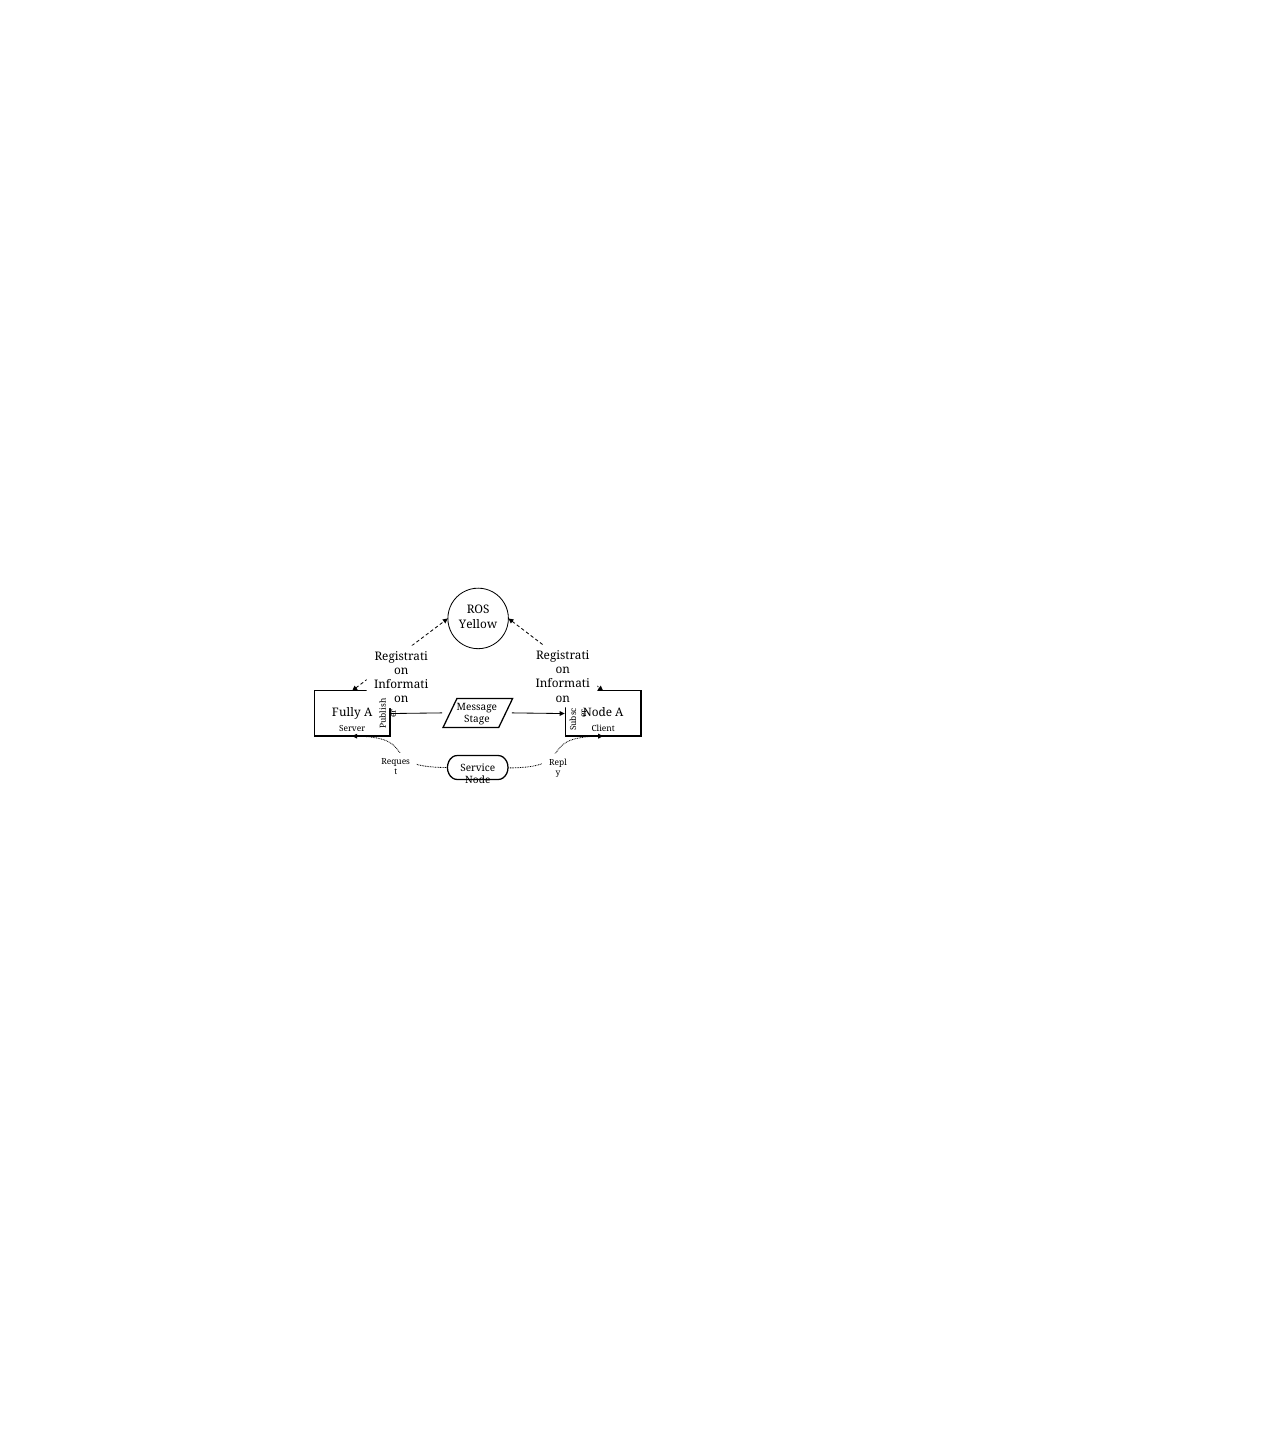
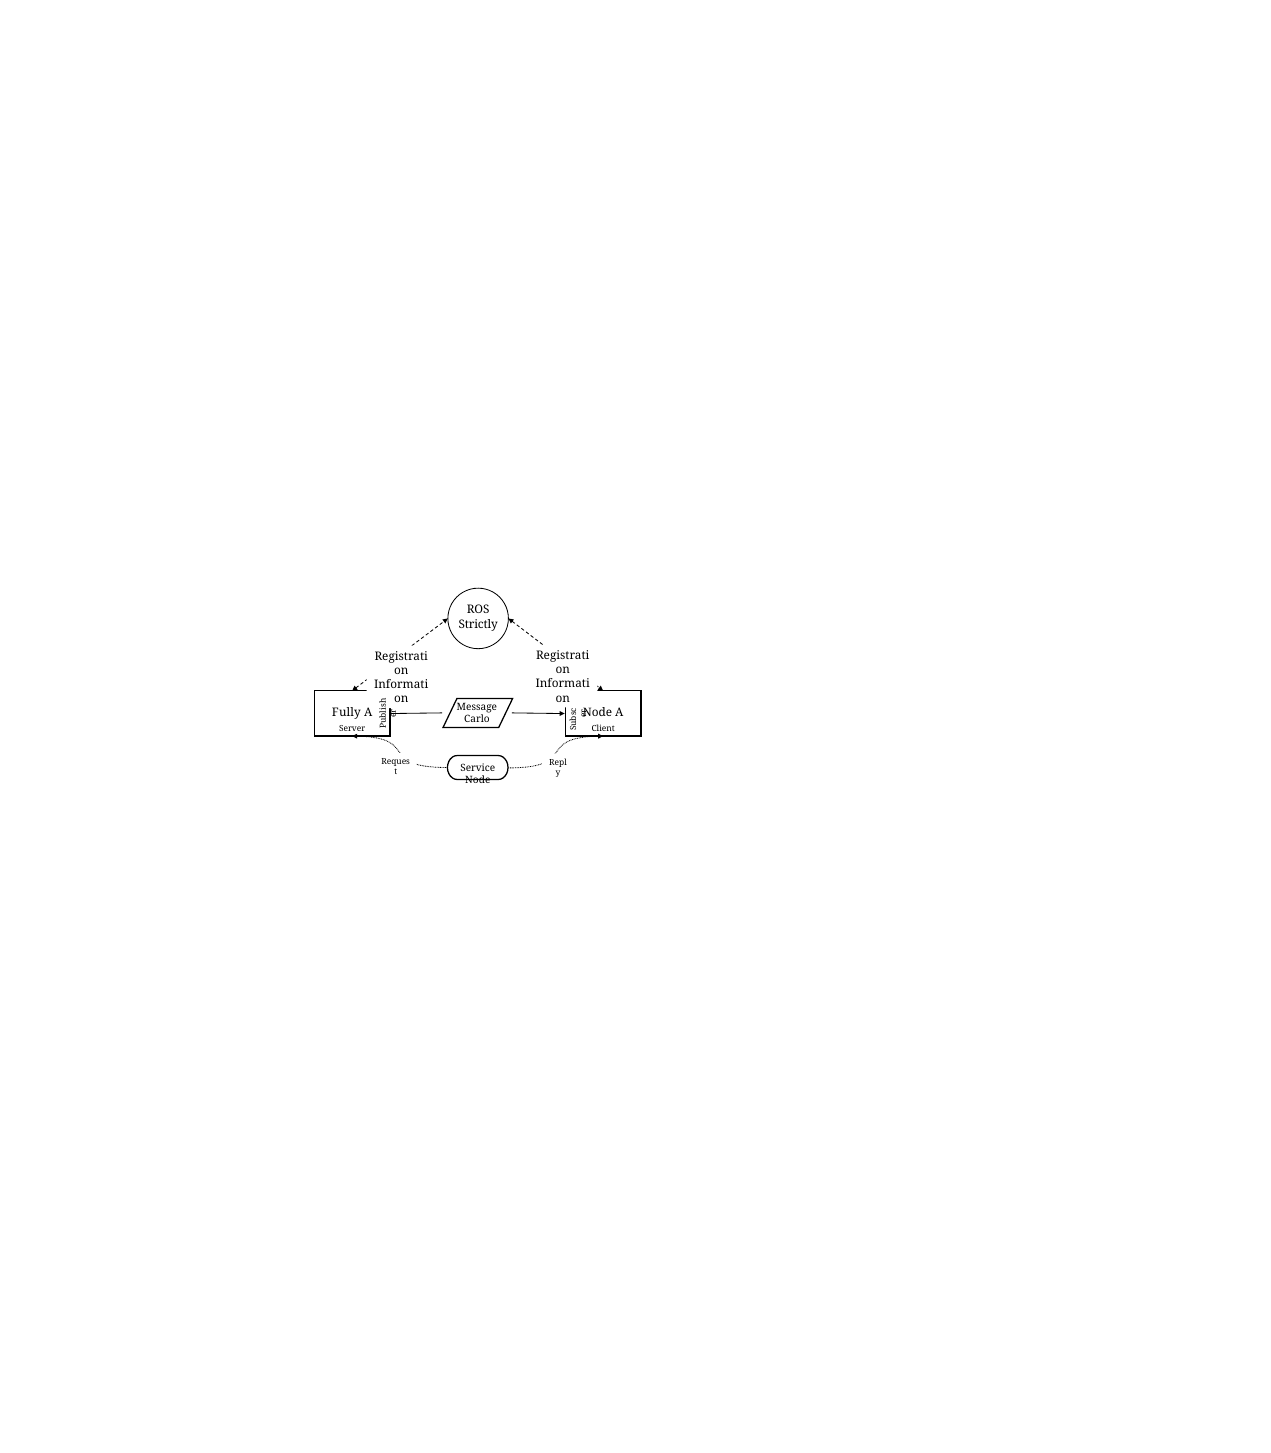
Yellow: Yellow -> Strictly (478, 624)
Stage: Stage -> Carlo (477, 719)
